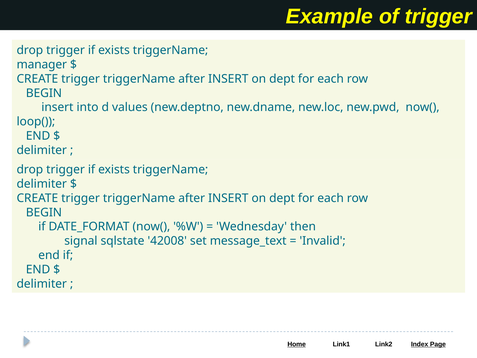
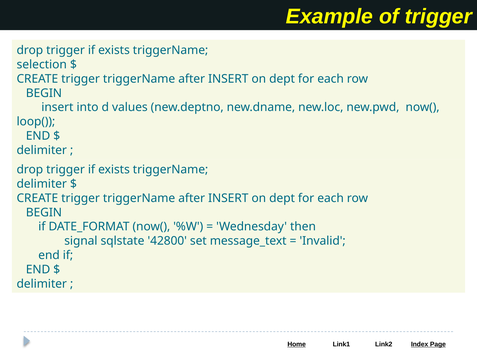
manager: manager -> selection (42, 64)
42008: 42008 -> 42800 (167, 241)
